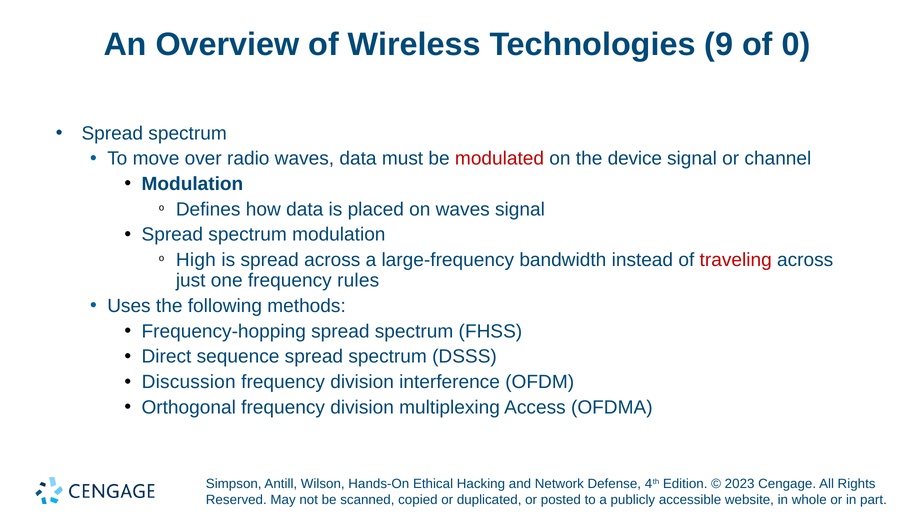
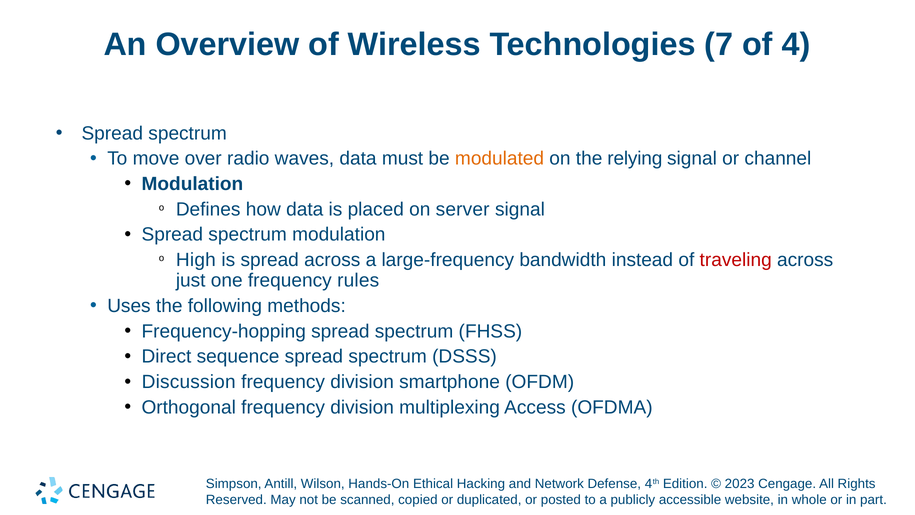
9: 9 -> 7 (719, 45)
0: 0 -> 4 (796, 45)
modulated colour: red -> orange (500, 158)
device: device -> relying (635, 158)
on waves: waves -> server (463, 209)
interference: interference -> smartphone (450, 382)
